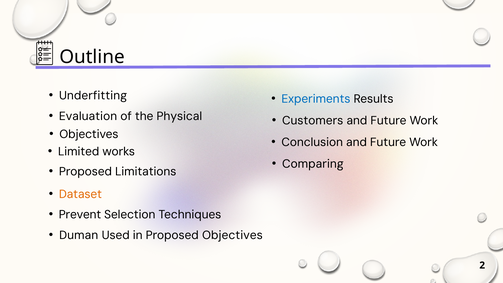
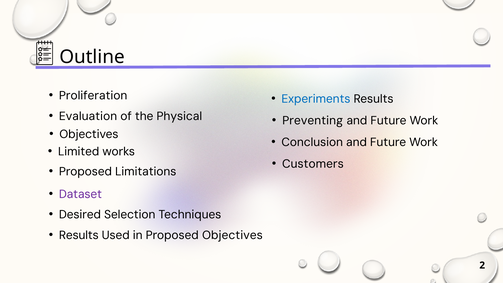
Underfitting: Underfitting -> Proliferation (93, 96)
Customers: Customers -> Preventing (313, 121)
Comparing: Comparing -> Customers (313, 164)
Dataset colour: orange -> purple (80, 194)
Prevent: Prevent -> Desired (80, 215)
Duman: Duman -> Results (79, 235)
